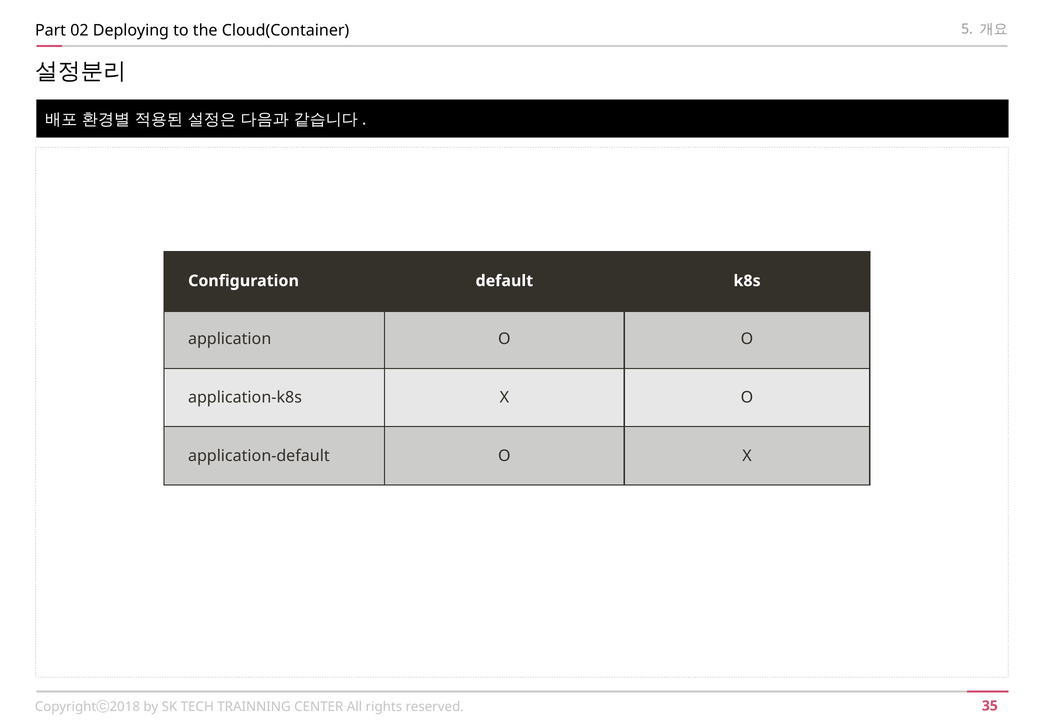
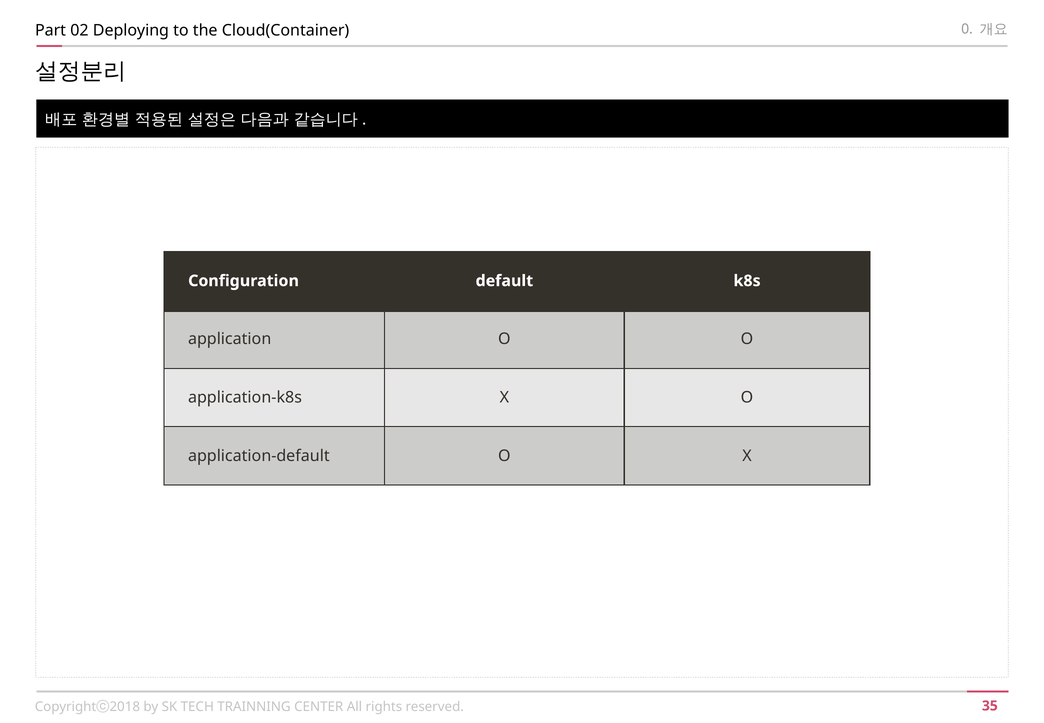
5: 5 -> 0 (967, 29)
